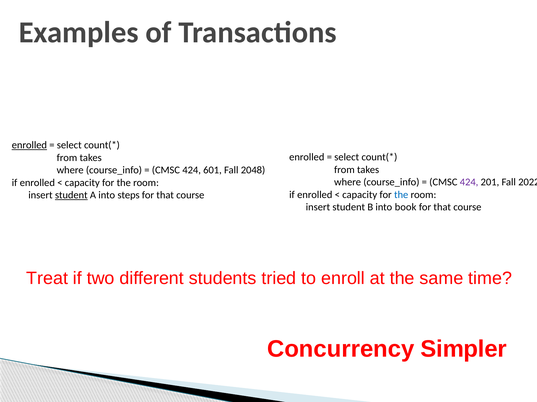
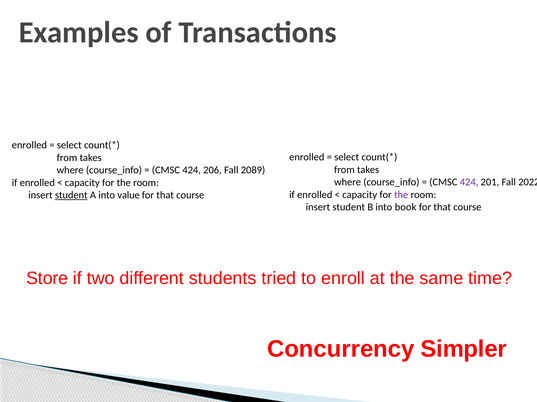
enrolled underline: present -> none (29, 145)
601: 601 -> 206 (212, 170)
2048: 2048 -> 2089 (253, 170)
the colour: blue -> purple (401, 195)
steps: steps -> value (129, 196)
Treat: Treat -> Store (47, 279)
